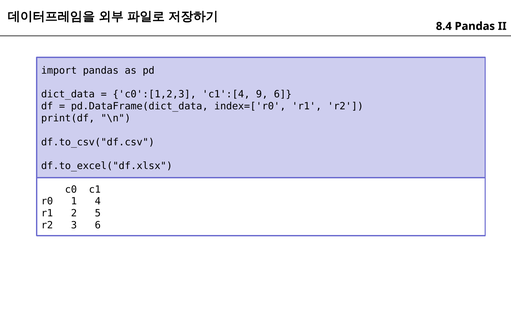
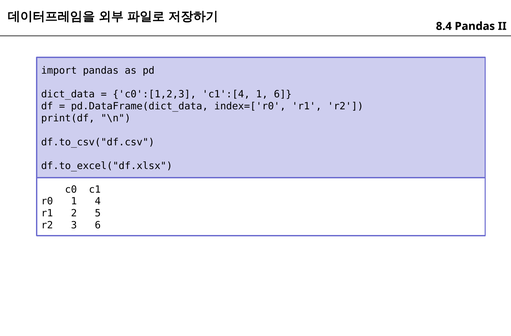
c1':[4 9: 9 -> 1 (262, 94)
